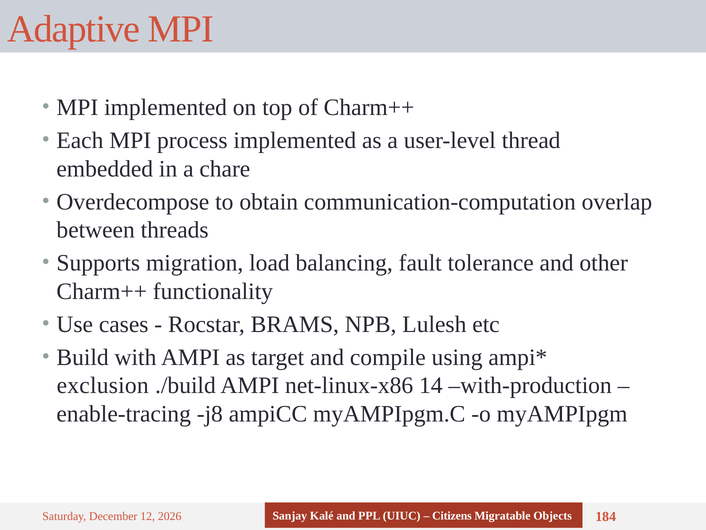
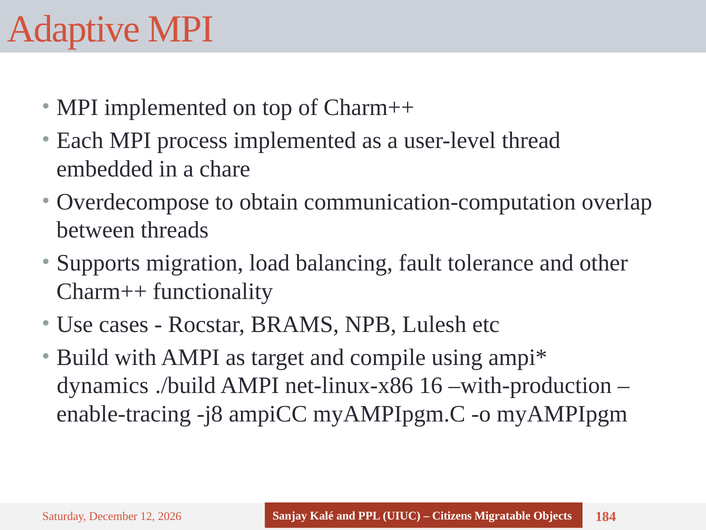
exclusion: exclusion -> dynamics (103, 385)
14: 14 -> 16 (431, 385)
